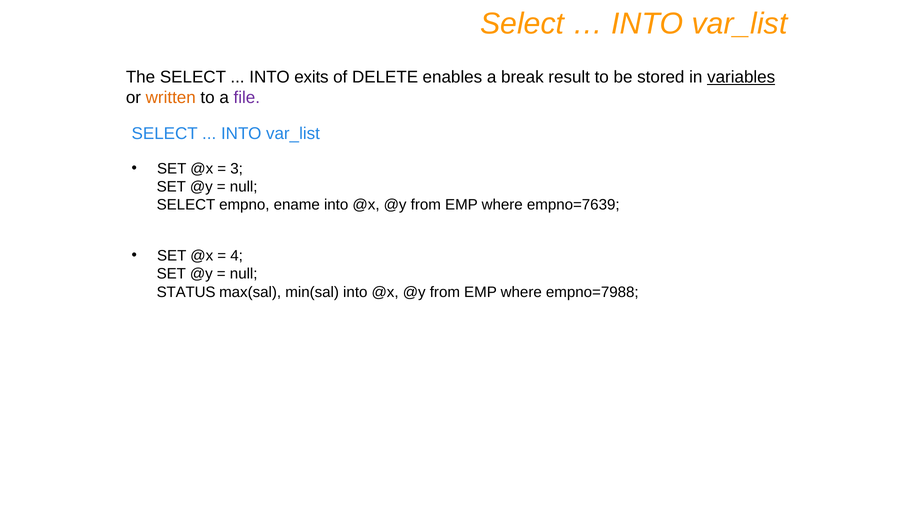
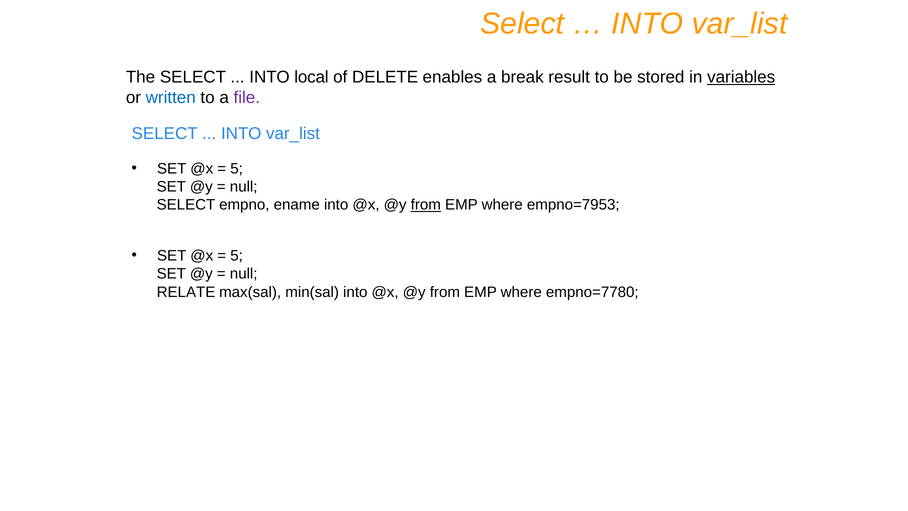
exits: exits -> local (311, 77)
written colour: orange -> blue (171, 98)
3: 3 -> 5 (237, 169)
from underline: none -> present (426, 205)
empno=7639: empno=7639 -> empno=7953 (573, 205)
4: 4 -> 5 (237, 256)
STATUS: STATUS -> RELATE (186, 292)
empno=7988: empno=7988 -> empno=7780 (592, 292)
